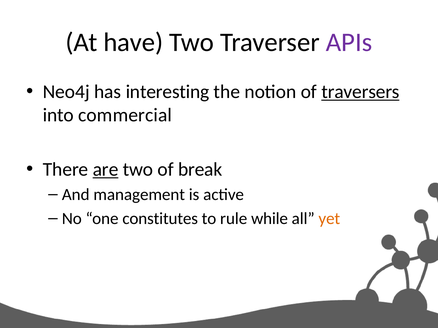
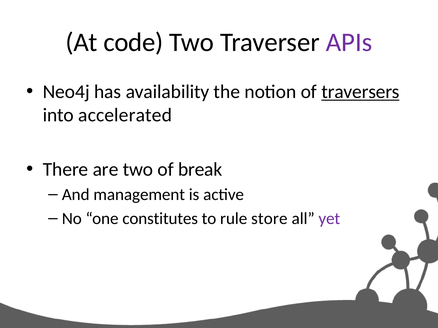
have: have -> code (133, 42)
interesting: interesting -> availability (168, 92)
commercial: commercial -> accelerated (125, 115)
are underline: present -> none (106, 170)
while: while -> store (269, 219)
yet colour: orange -> purple (329, 219)
